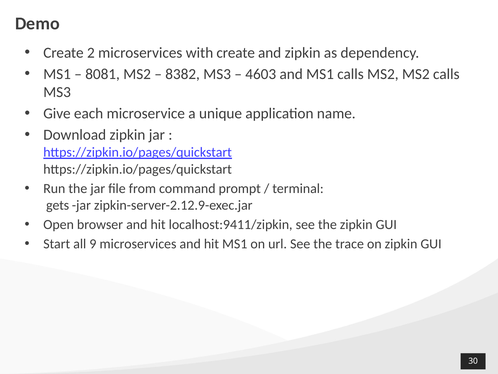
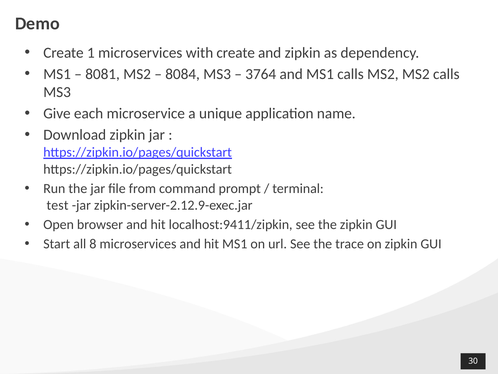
2: 2 -> 1 (91, 53)
8382: 8382 -> 8084 (183, 74)
4603: 4603 -> 3764 (261, 74)
gets: gets -> test (58, 205)
9: 9 -> 8 (93, 244)
